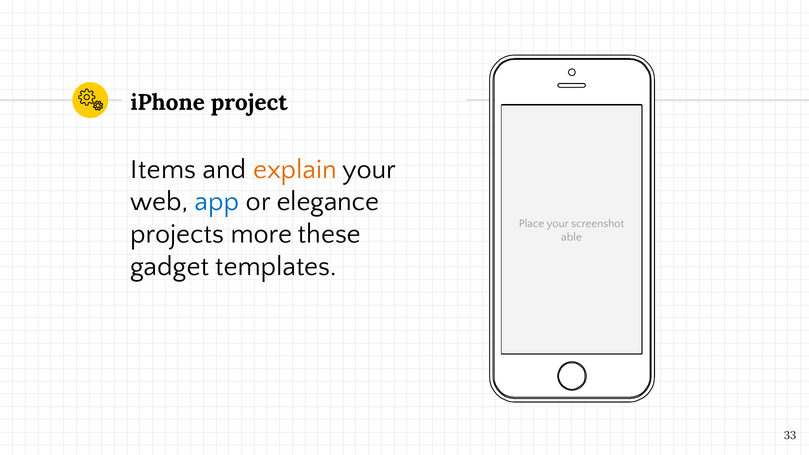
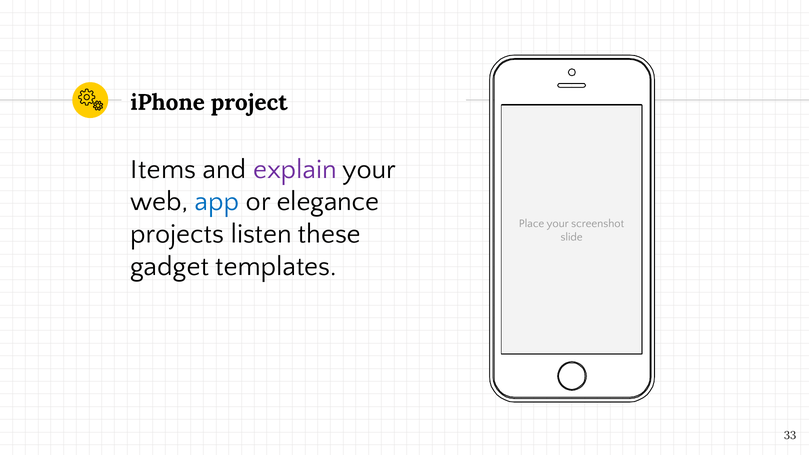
explain colour: orange -> purple (295, 169)
more: more -> listen (261, 234)
able: able -> slide (572, 237)
